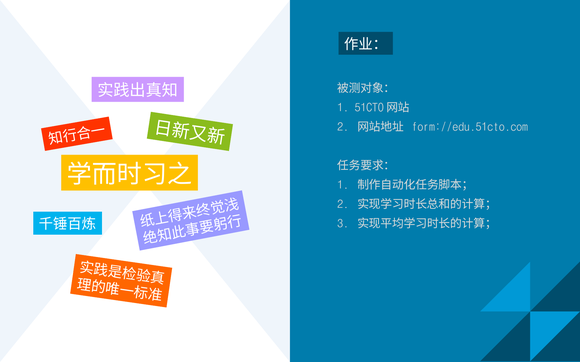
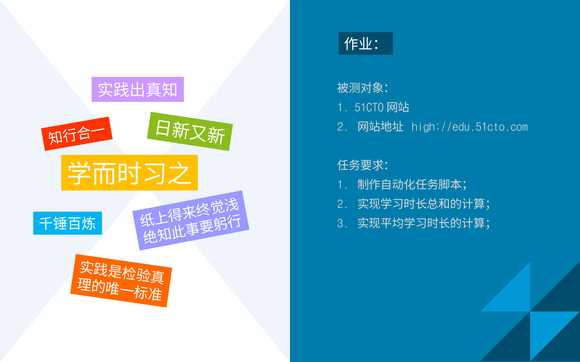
form://edu.51cto.com: form://edu.51cto.com -> high://edu.51cto.com (470, 127)
